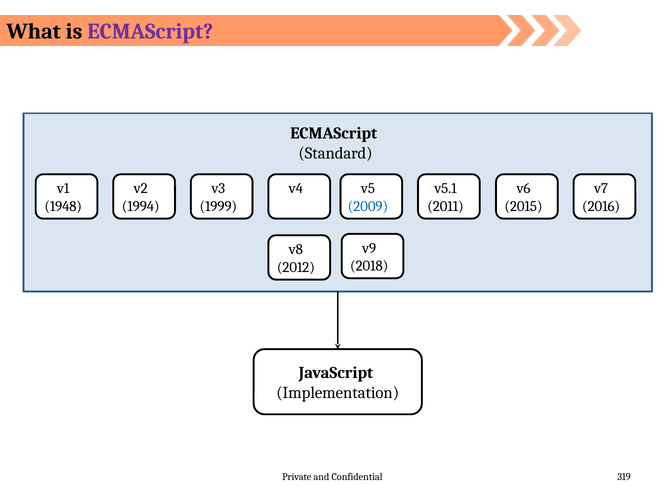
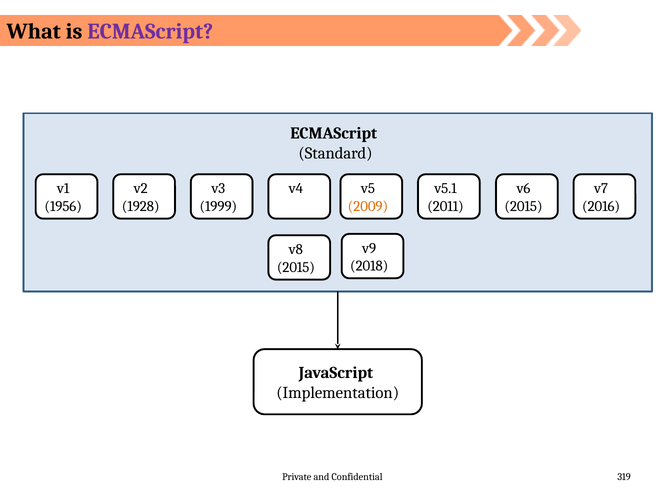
1948: 1948 -> 1956 (63, 206)
1994: 1994 -> 1928 (141, 206)
2009 colour: blue -> orange (368, 206)
2012: 2012 -> 2015 (296, 267)
